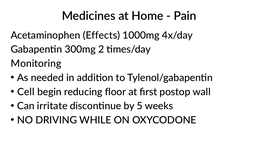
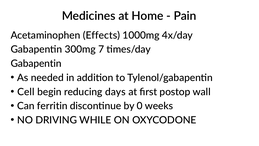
2: 2 -> 7 (101, 49)
Monitoring: Monitoring -> Gabapentin (36, 63)
floor: floor -> days (115, 92)
irritate: irritate -> ferritin (52, 106)
5: 5 -> 0 (140, 106)
